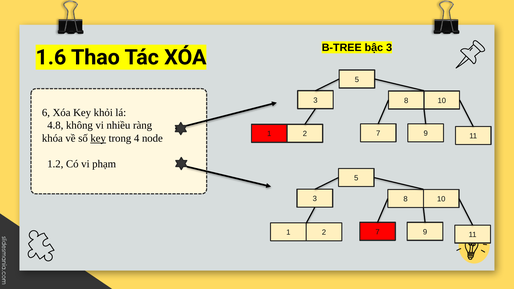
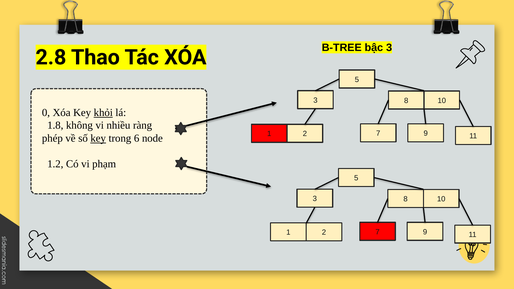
1.6: 1.6 -> 2.8 (51, 57)
6: 6 -> 0 (46, 113)
khỏi underline: none -> present (103, 113)
4.8: 4.8 -> 1.8 (55, 126)
khóa: khóa -> phép (52, 138)
4: 4 -> 6 (137, 138)
